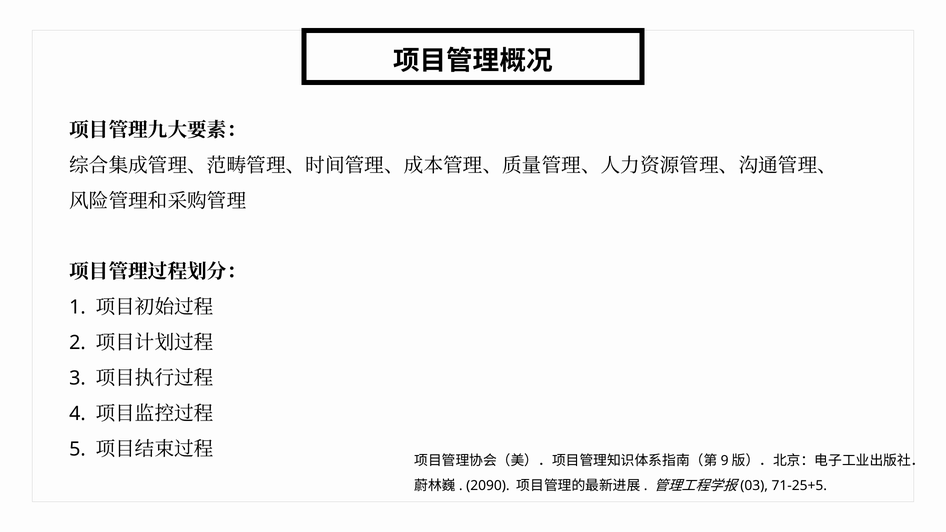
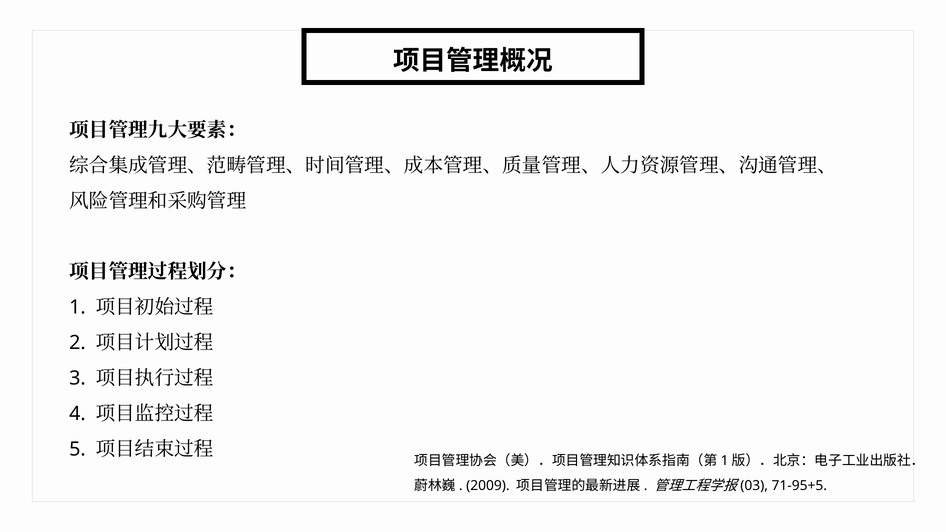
9: 9 -> 1 (725, 461)
2090: 2090 -> 2009 (488, 486)
71-25+5: 71-25+5 -> 71-95+5 (799, 486)
